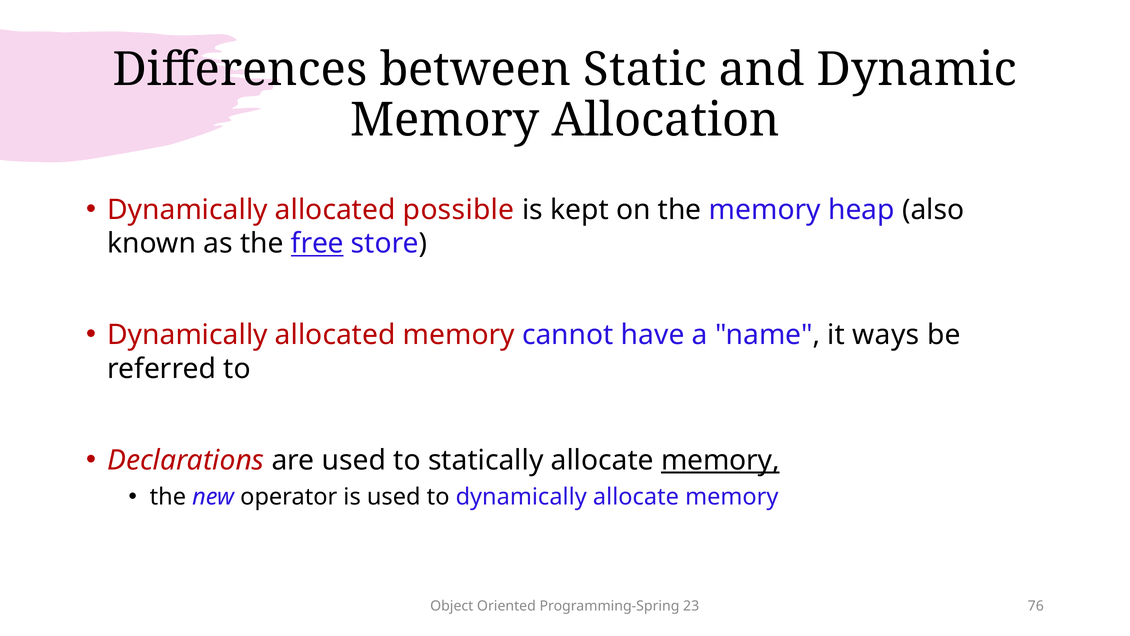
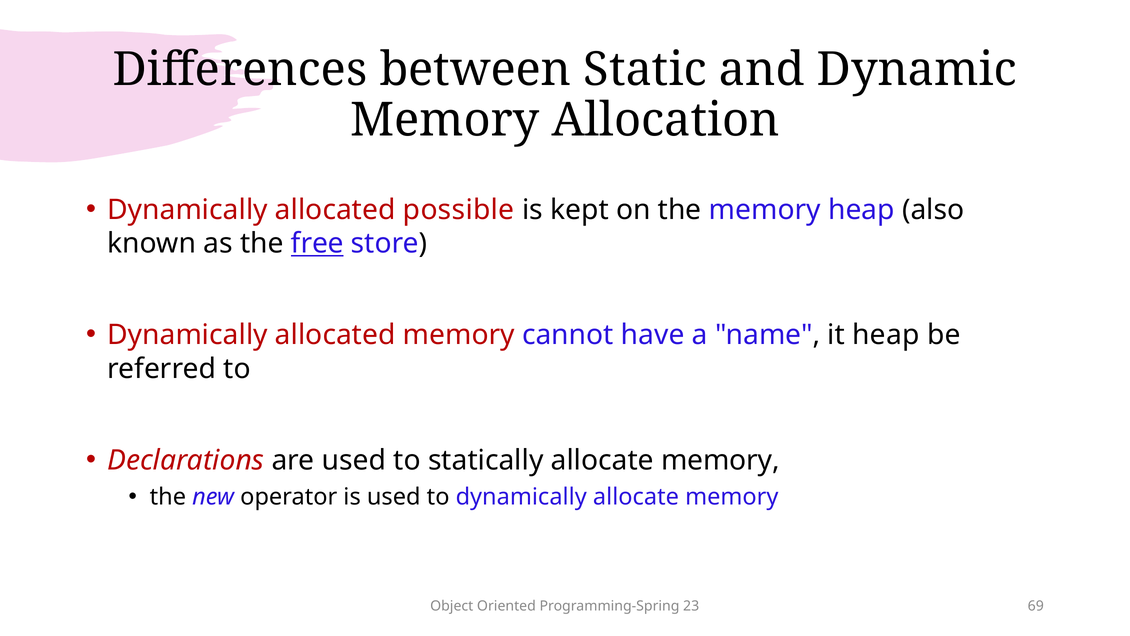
it ways: ways -> heap (886, 335)
memory underline: present -> none (720, 460)
76: 76 -> 69 (1036, 606)
